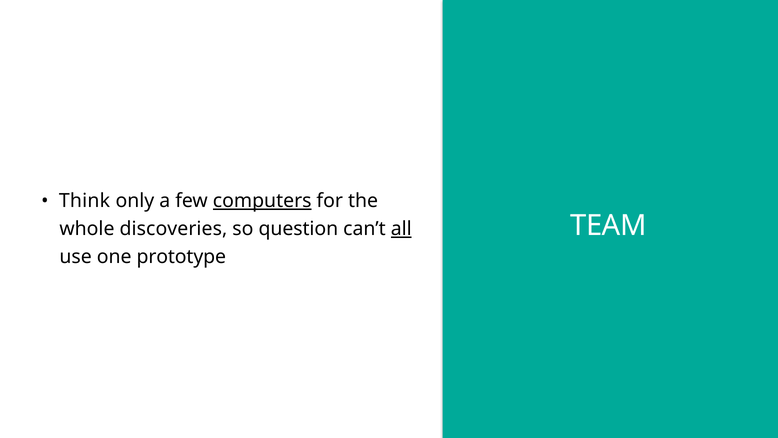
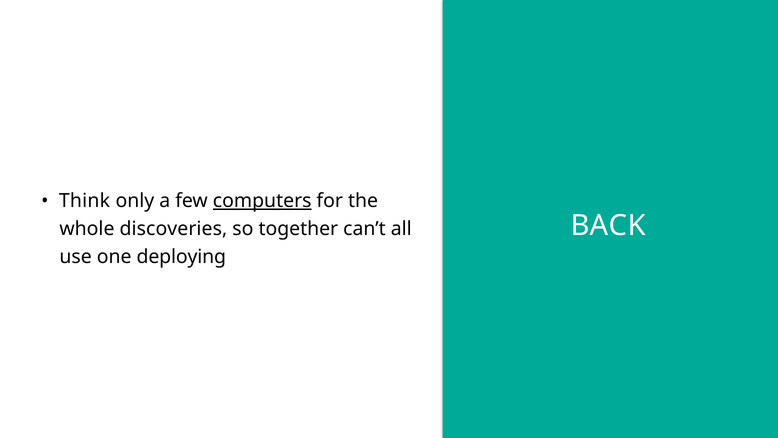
TEAM: TEAM -> BACK (608, 225)
question: question -> together (298, 229)
all underline: present -> none (401, 229)
prototype: prototype -> deploying (181, 257)
